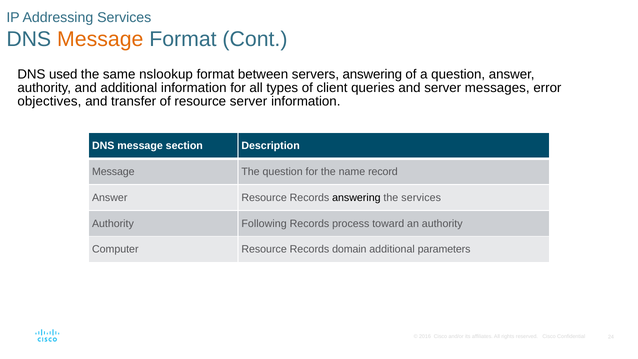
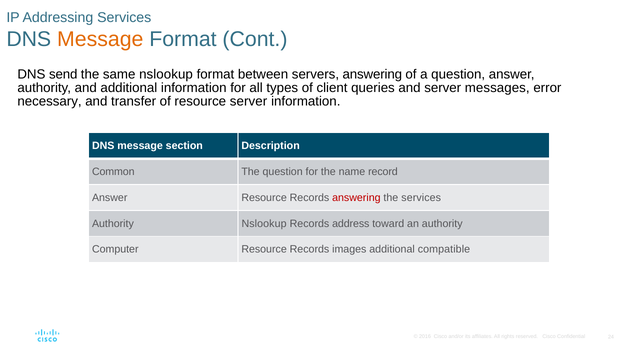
used: used -> send (63, 74)
objectives: objectives -> necessary (49, 101)
Message: Message -> Common (113, 172)
answering colour: black -> red (356, 198)
Authority Following: Following -> Nslookup (264, 223)
process: process -> address (351, 223)
domain: domain -> images (349, 249)
parameters: parameters -> compatible (444, 249)
